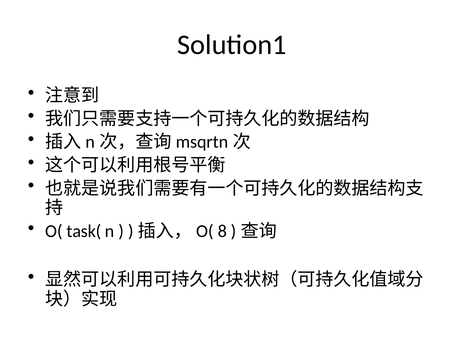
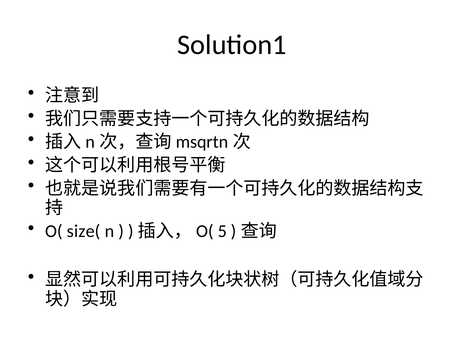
task(: task( -> size( (84, 231)
8: 8 -> 5 (222, 231)
